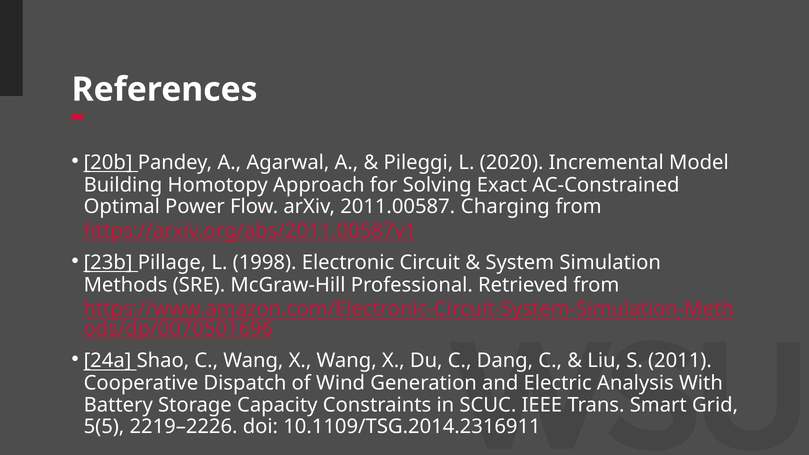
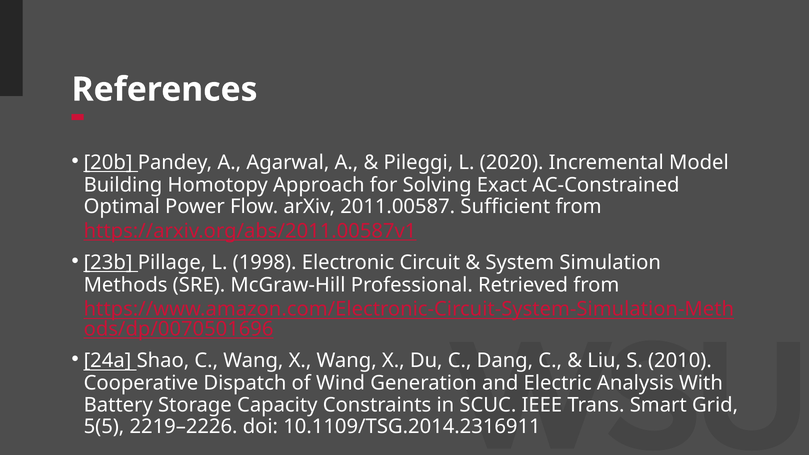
Charging: Charging -> Sufficient (505, 207)
2011: 2011 -> 2010 (680, 361)
